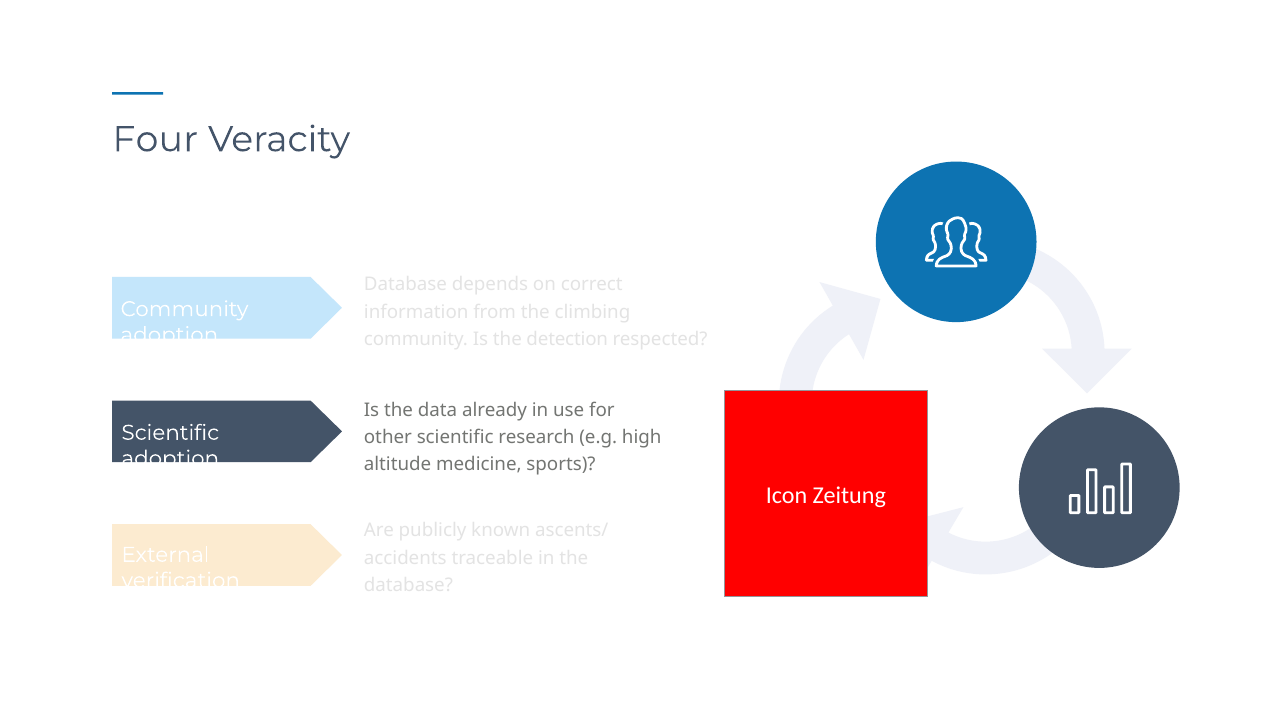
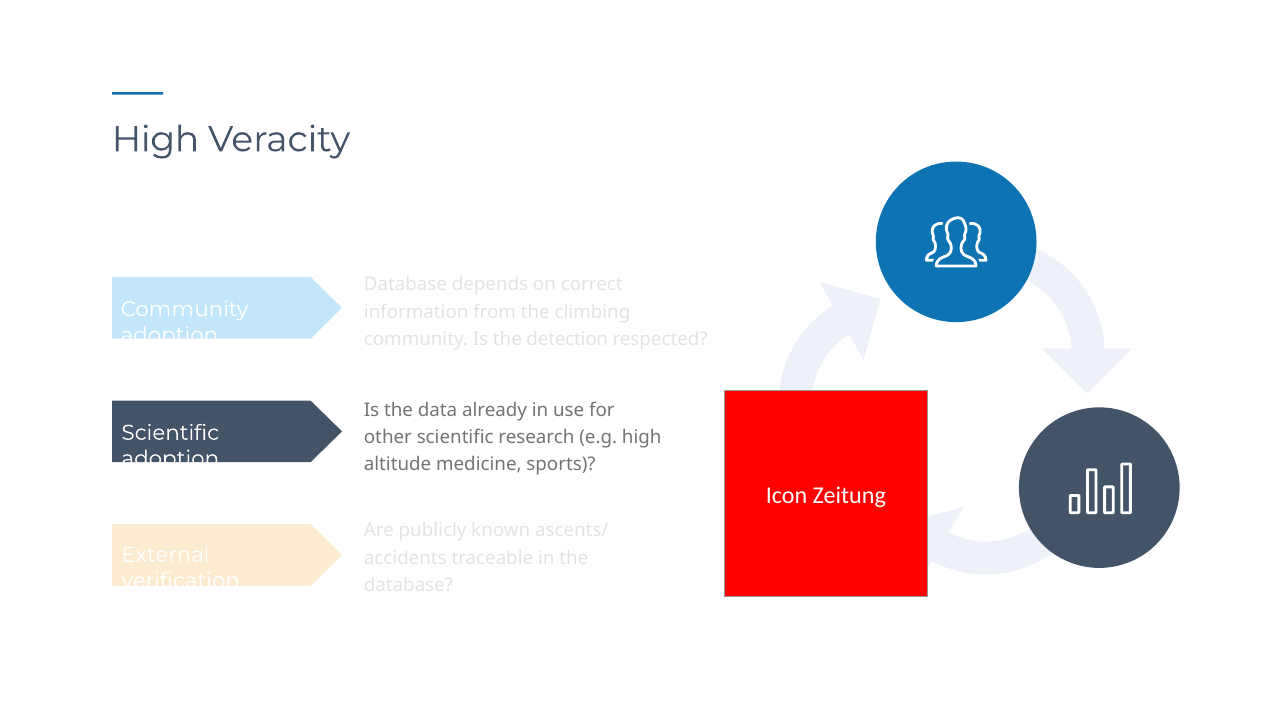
Four: Four -> High (156, 139)
